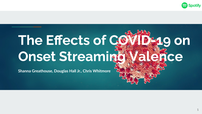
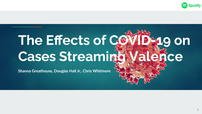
Onset: Onset -> Cases (37, 56)
